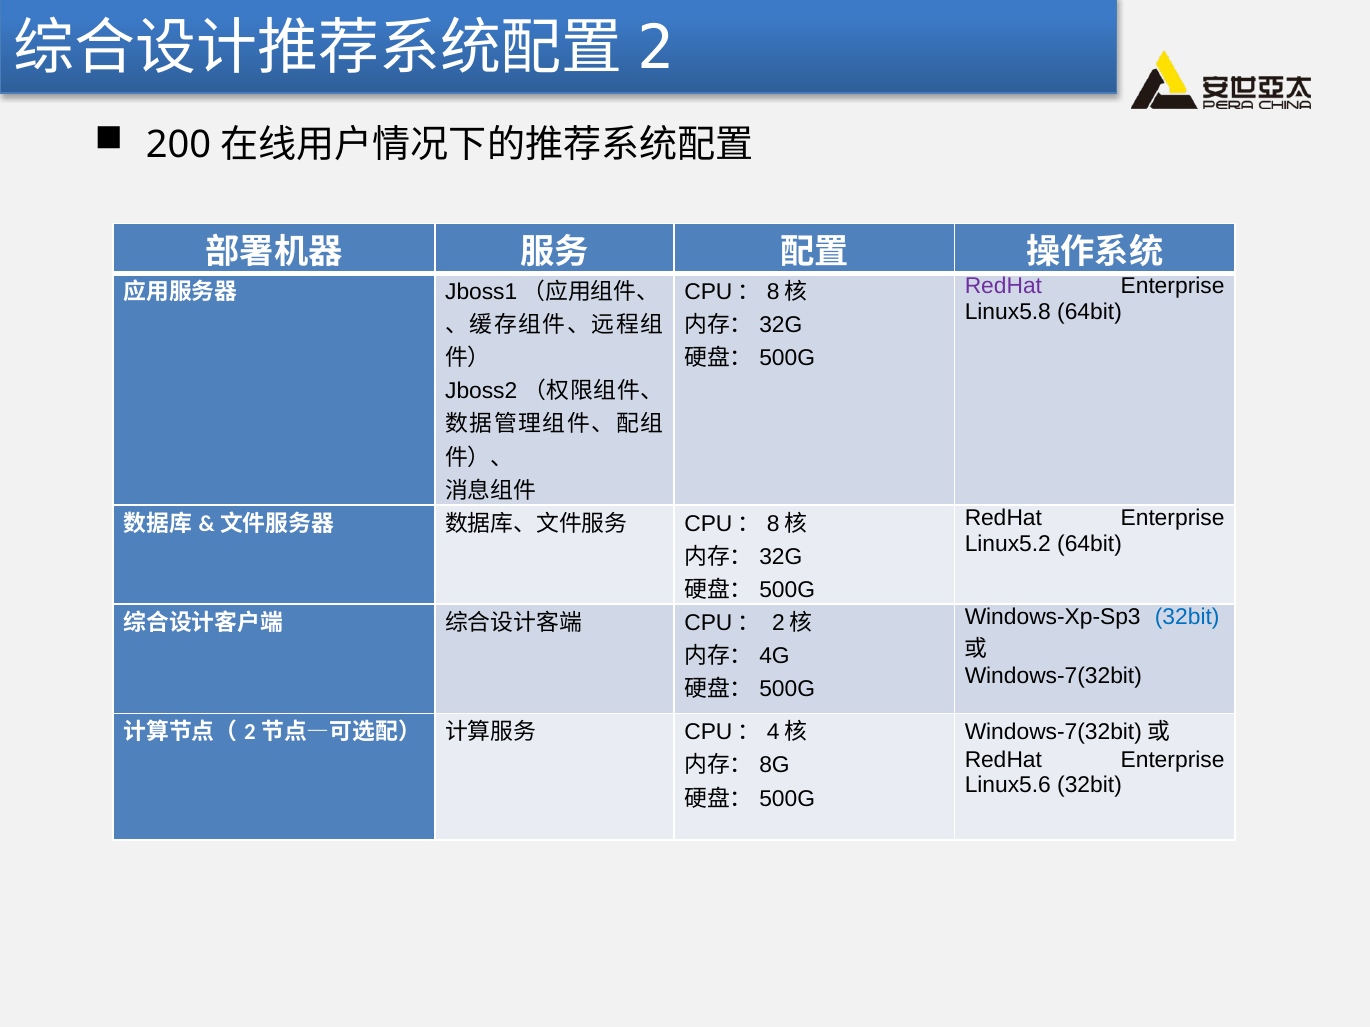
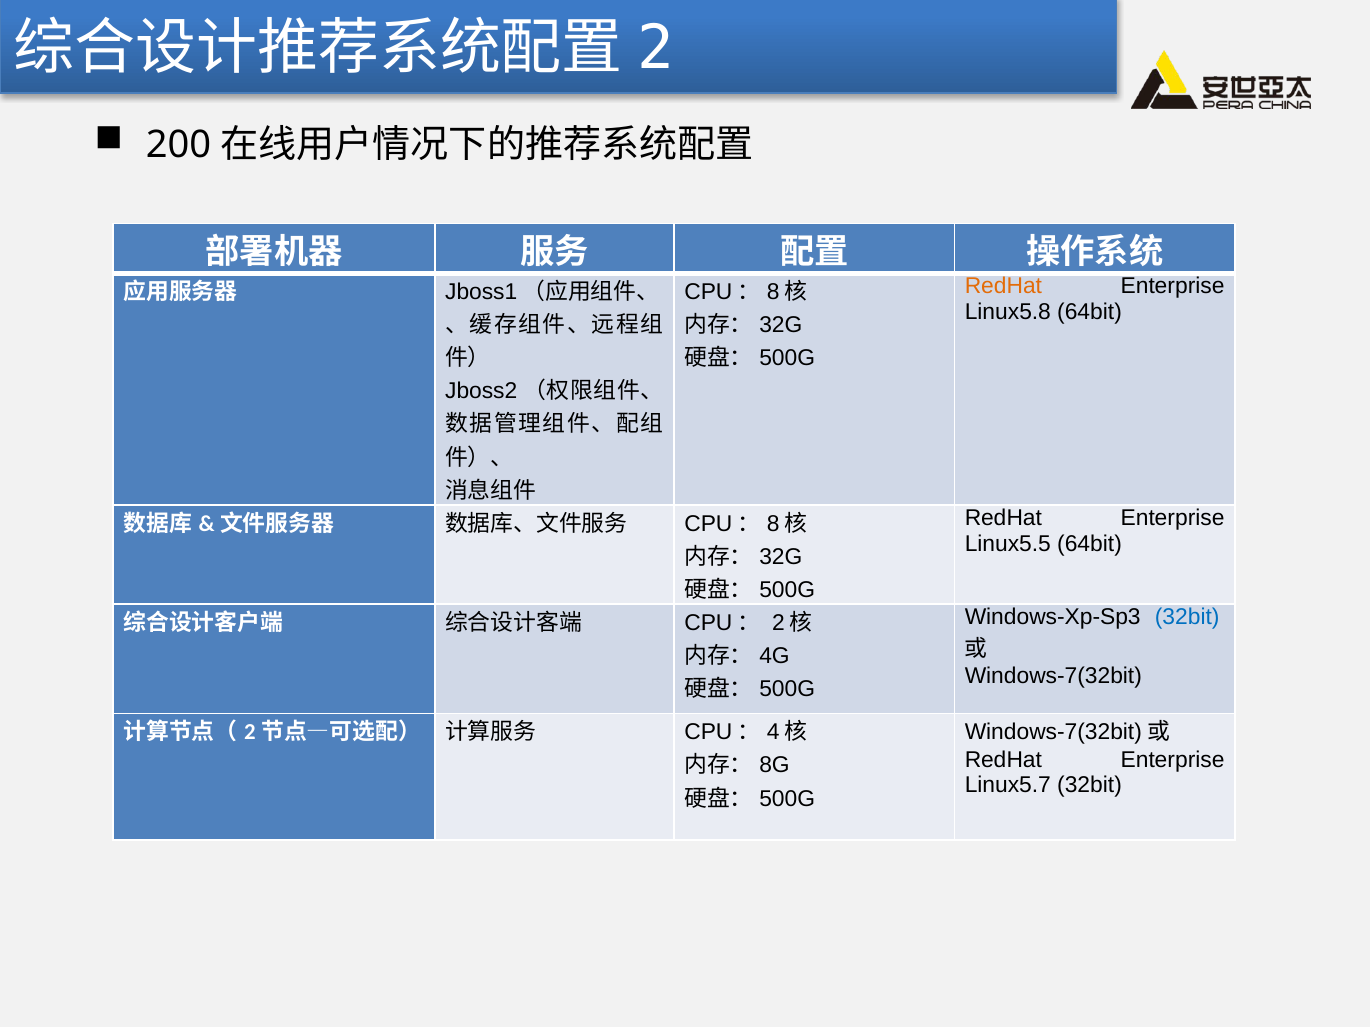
RedHat colour: purple -> orange (1003, 286)
Linux5.2: Linux5.2 -> Linux5.5 (1008, 544)
Linux5.6: Linux5.6 -> Linux5.7 (1008, 786)
